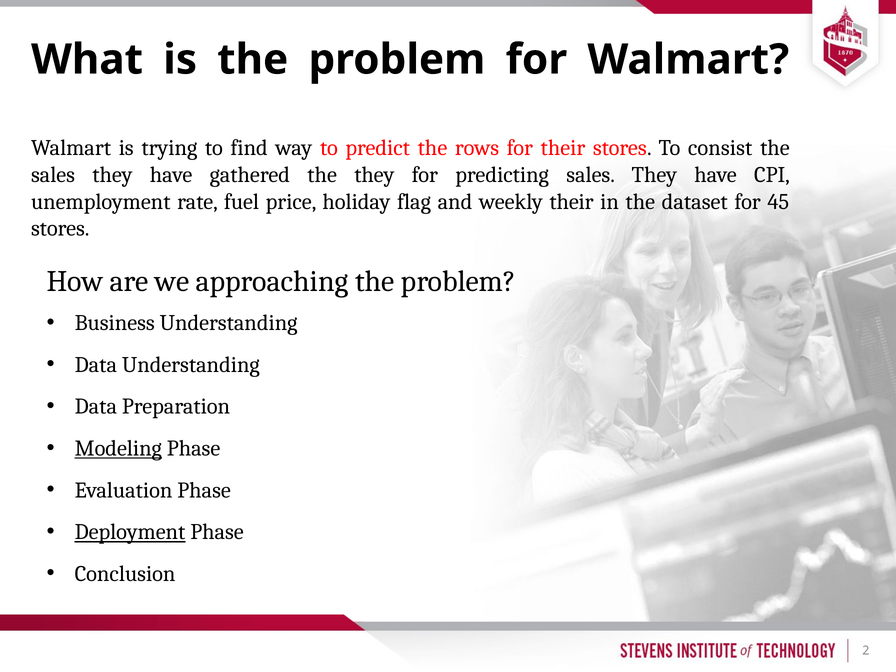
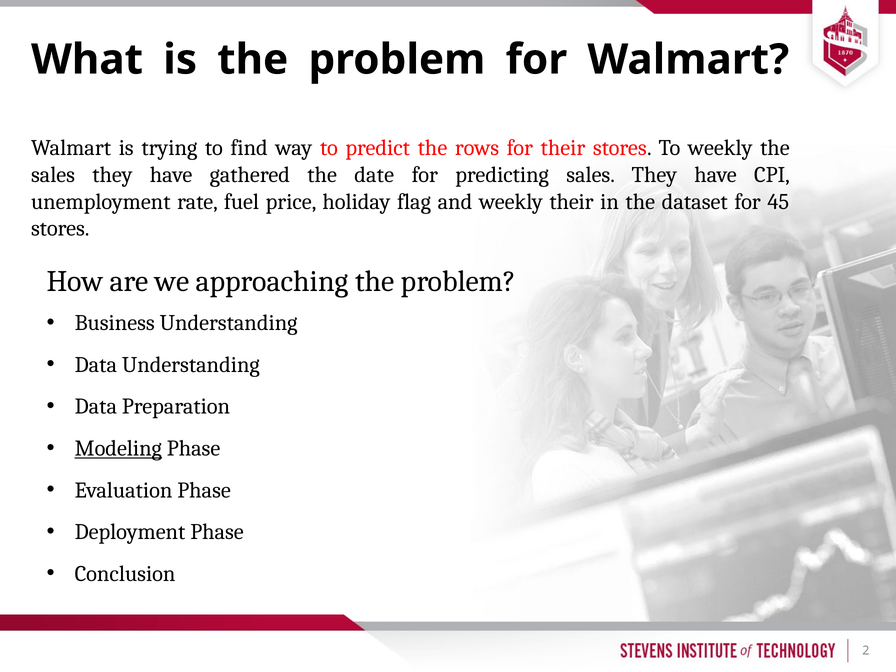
To consist: consist -> weekly (720, 148)
they: they -> date (374, 175)
Deployment underline: present -> none (130, 532)
